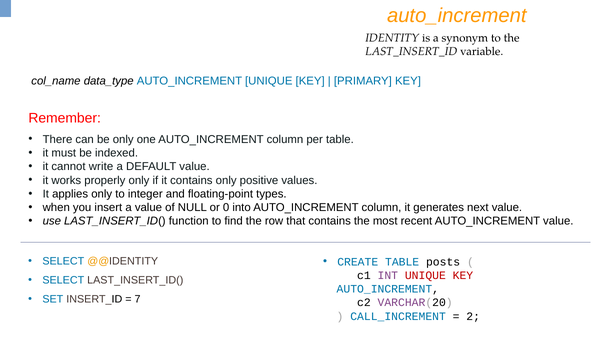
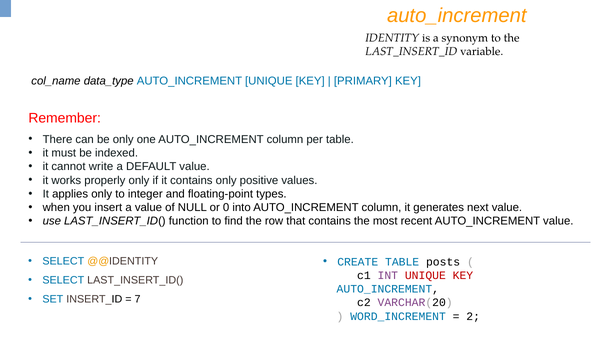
CALL_INCREMENT: CALL_INCREMENT -> WORD_INCREMENT (398, 317)
